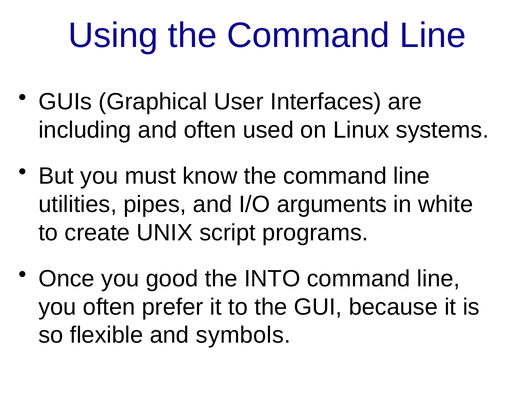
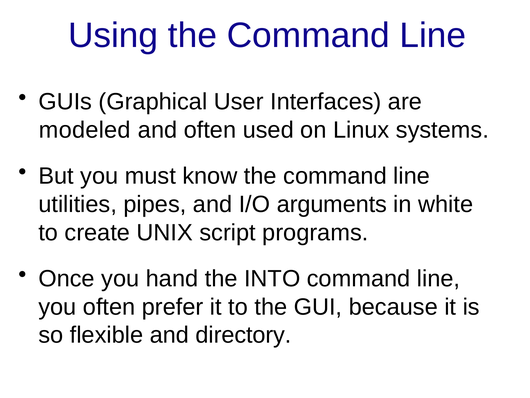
including: including -> modeled (85, 130)
good: good -> hand (172, 278)
symbols: symbols -> directory (243, 335)
